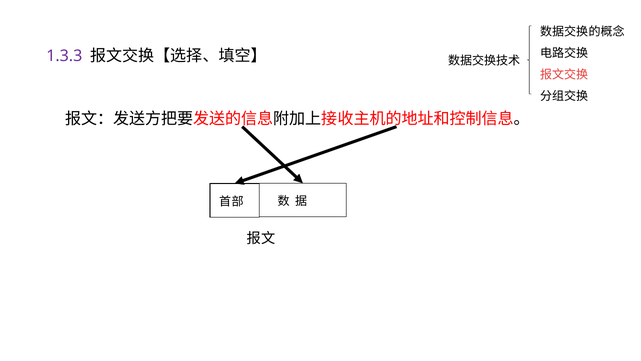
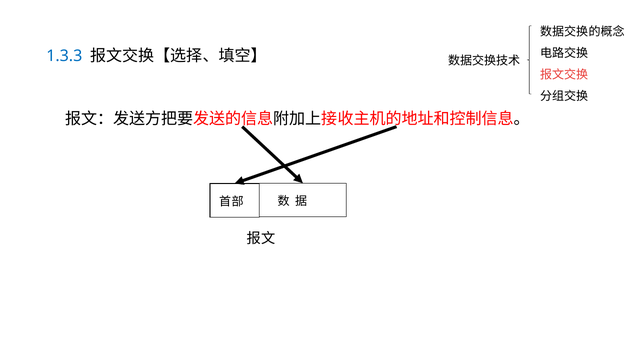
1.3.3 colour: purple -> blue (64, 56)
